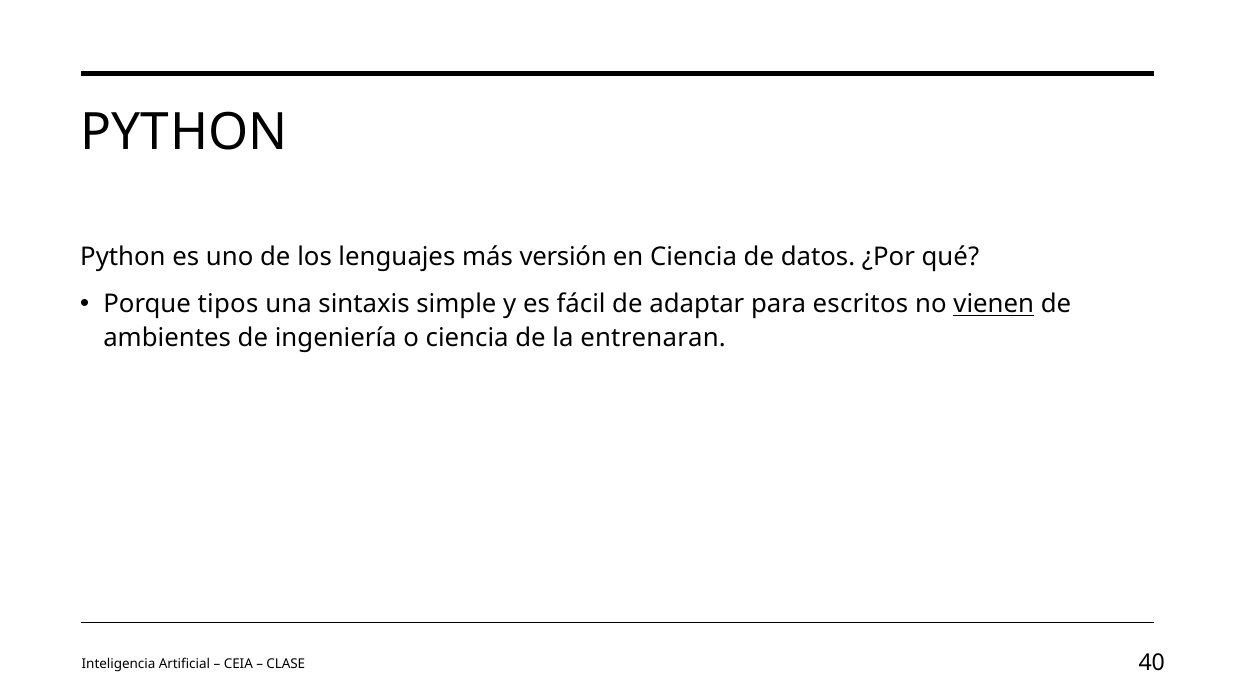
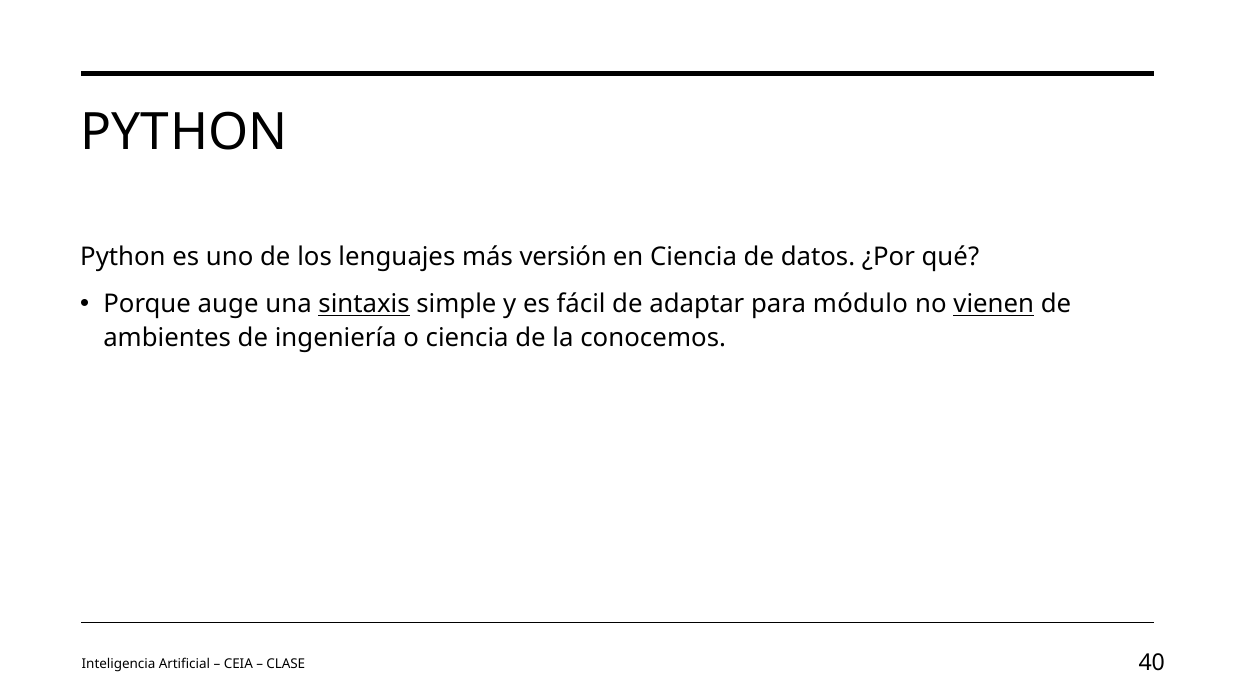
tipos: tipos -> auge (228, 304)
sintaxis underline: none -> present (364, 304)
escritos: escritos -> módulo (860, 304)
entrenaran: entrenaran -> conocemos (653, 338)
